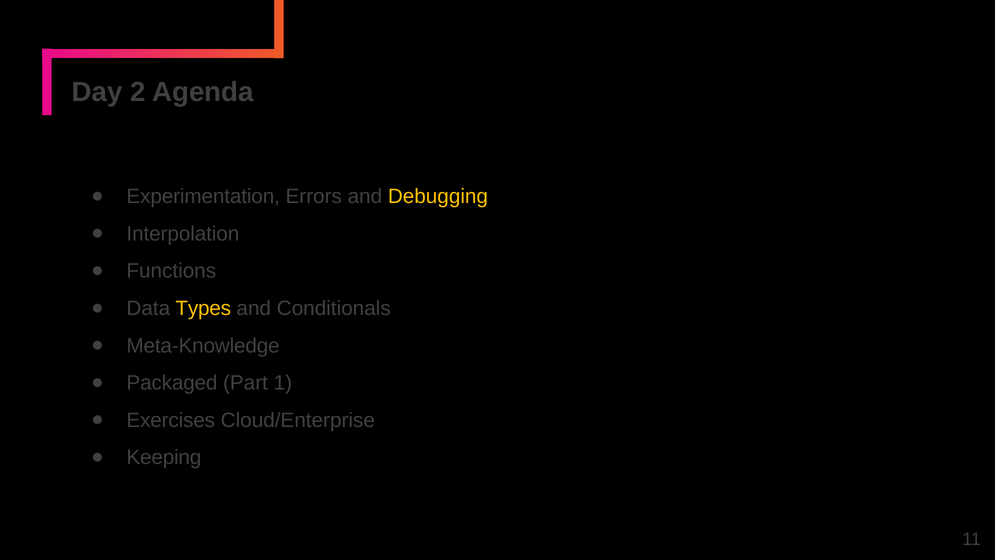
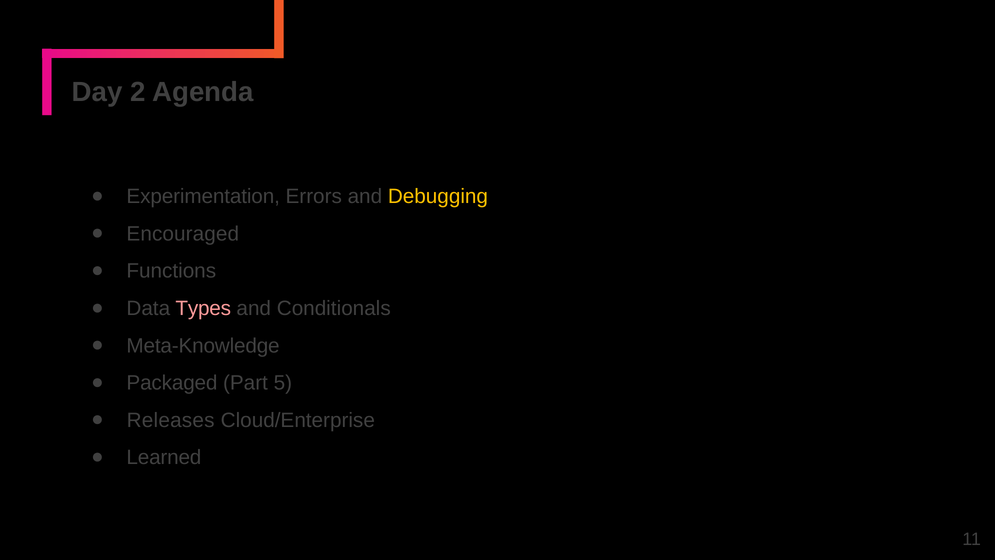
Interpolation: Interpolation -> Encouraged (183, 234)
Types colour: yellow -> pink (203, 308)
1: 1 -> 5 (283, 383)
Exercises: Exercises -> Releases (171, 420)
Keeping: Keeping -> Learned (164, 457)
